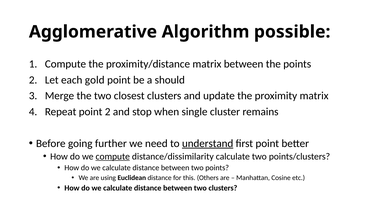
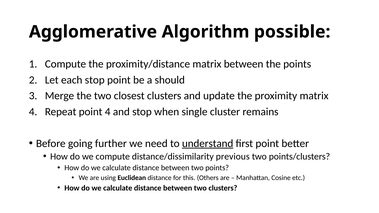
each gold: gold -> stop (95, 80)
point 2: 2 -> 4 (108, 112)
compute underline: present -> none (113, 157)
distance/dissimilarity calculate: calculate -> previous (233, 157)
